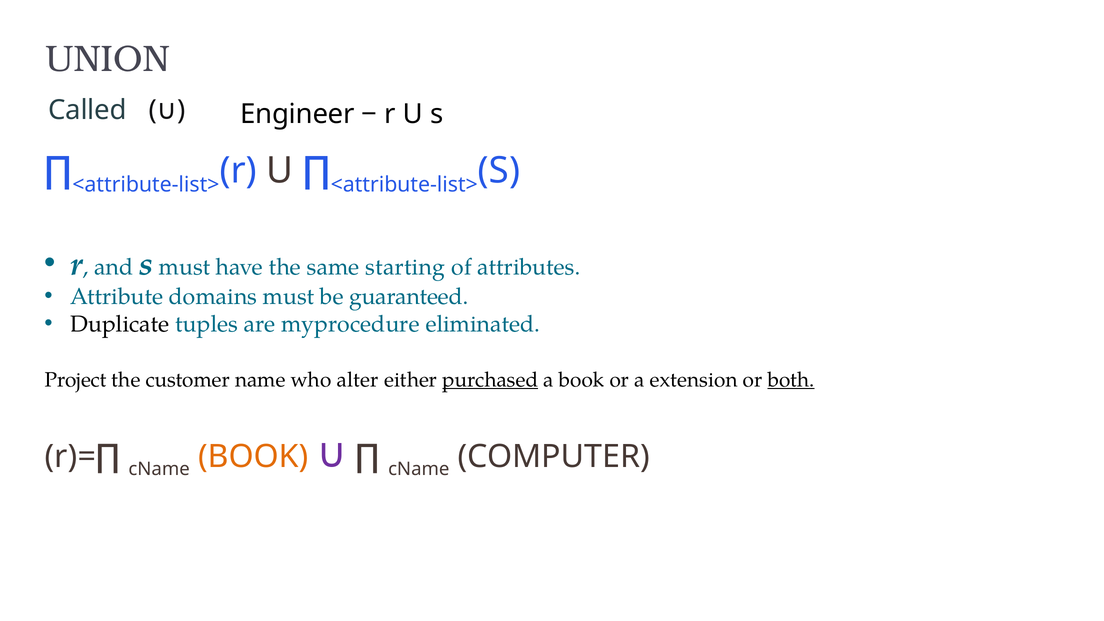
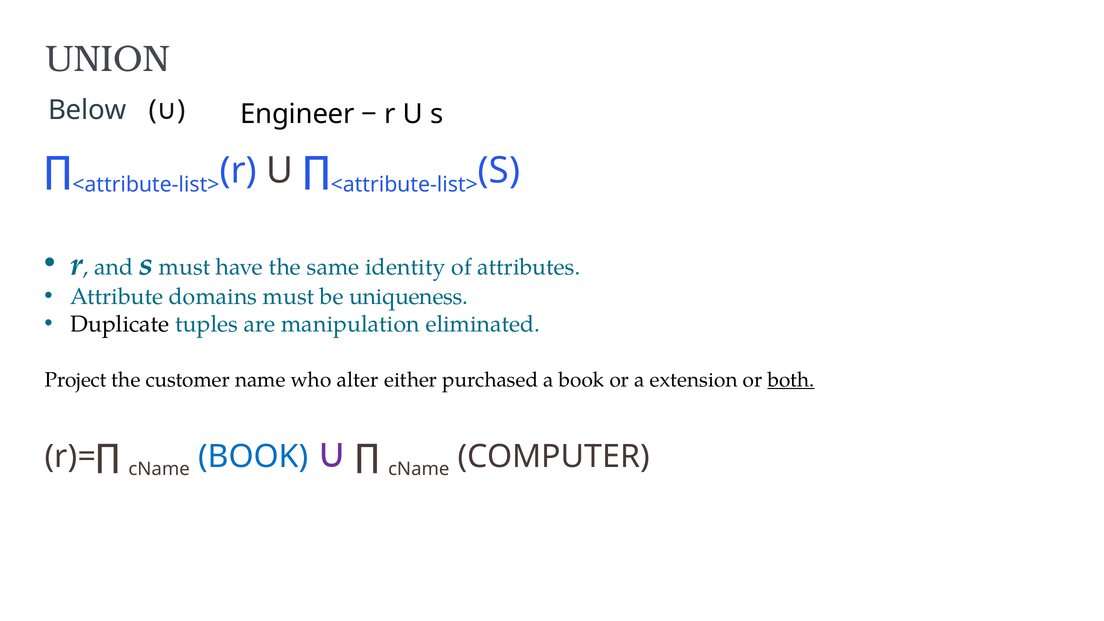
Called: Called -> Below (87, 110)
starting: starting -> identity (405, 267)
guaranteed: guaranteed -> uniqueness (409, 297)
myprocedure: myprocedure -> manipulation (350, 324)
purchased underline: present -> none (490, 380)
BOOK colour: orange -> blue (253, 457)
